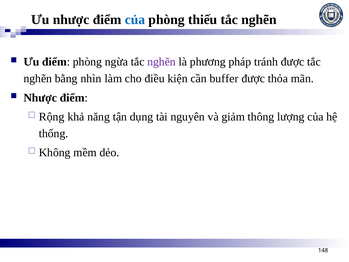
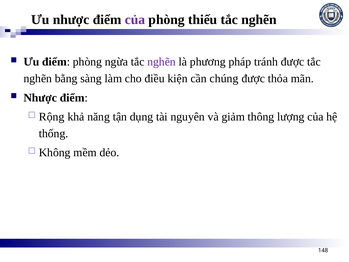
của colour: blue -> purple (135, 20)
nhìn: nhìn -> sàng (91, 79)
buffer: buffer -> chúng (224, 79)
